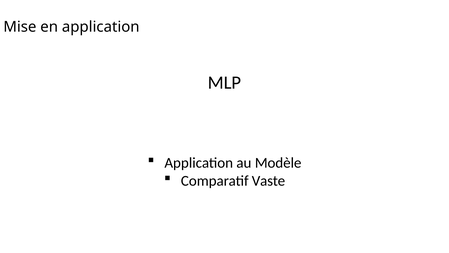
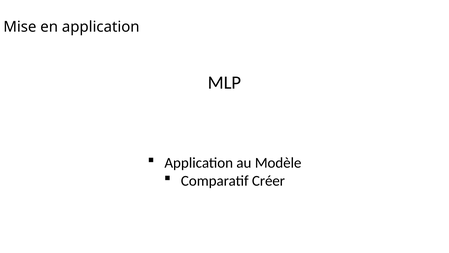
Vaste: Vaste -> Créer (268, 181)
